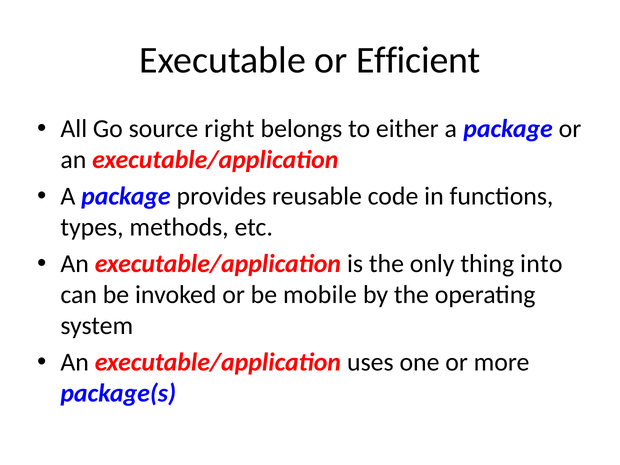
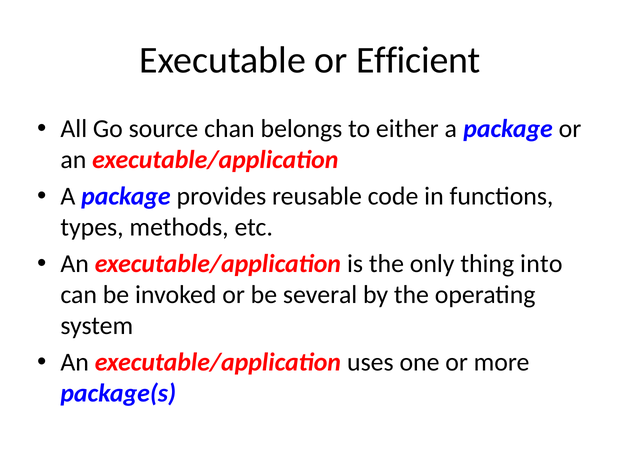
right: right -> chan (229, 129)
mobile: mobile -> several (320, 295)
